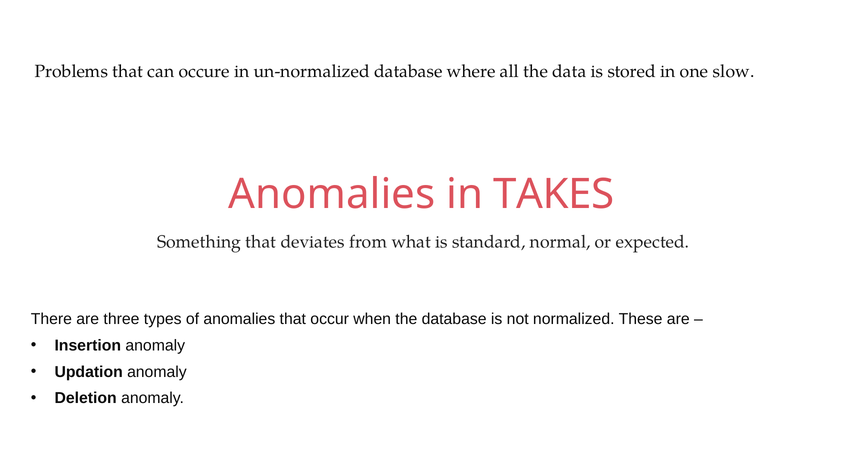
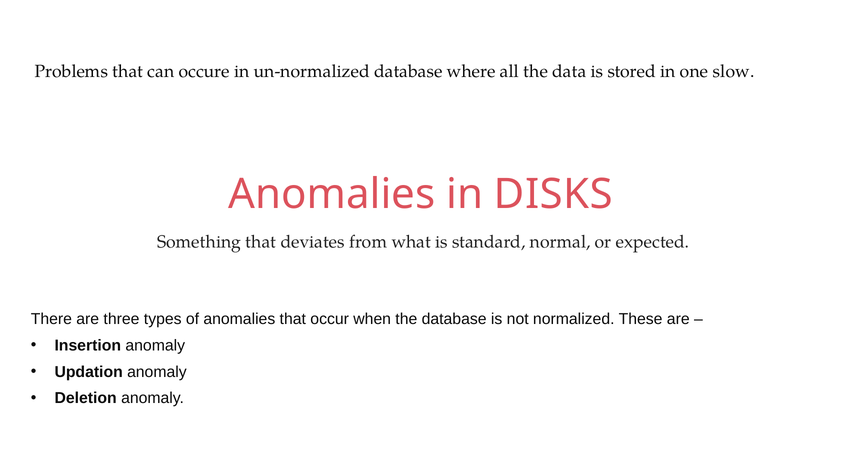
TAKES: TAKES -> DISKS (553, 194)
